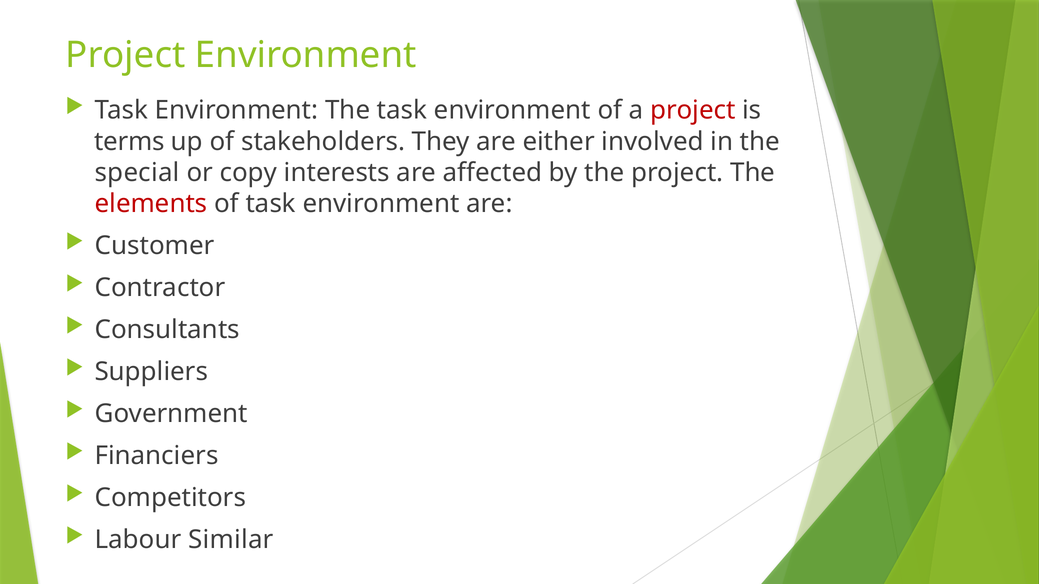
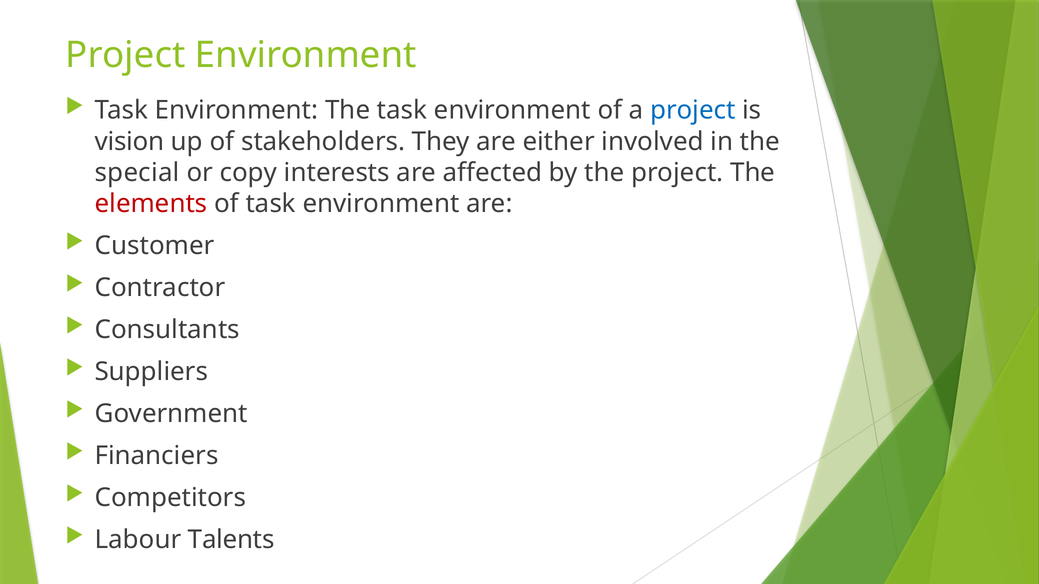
project colour: red -> blue (693, 110)
terms: terms -> vision (130, 142)
Similar: Similar -> Talents (231, 540)
